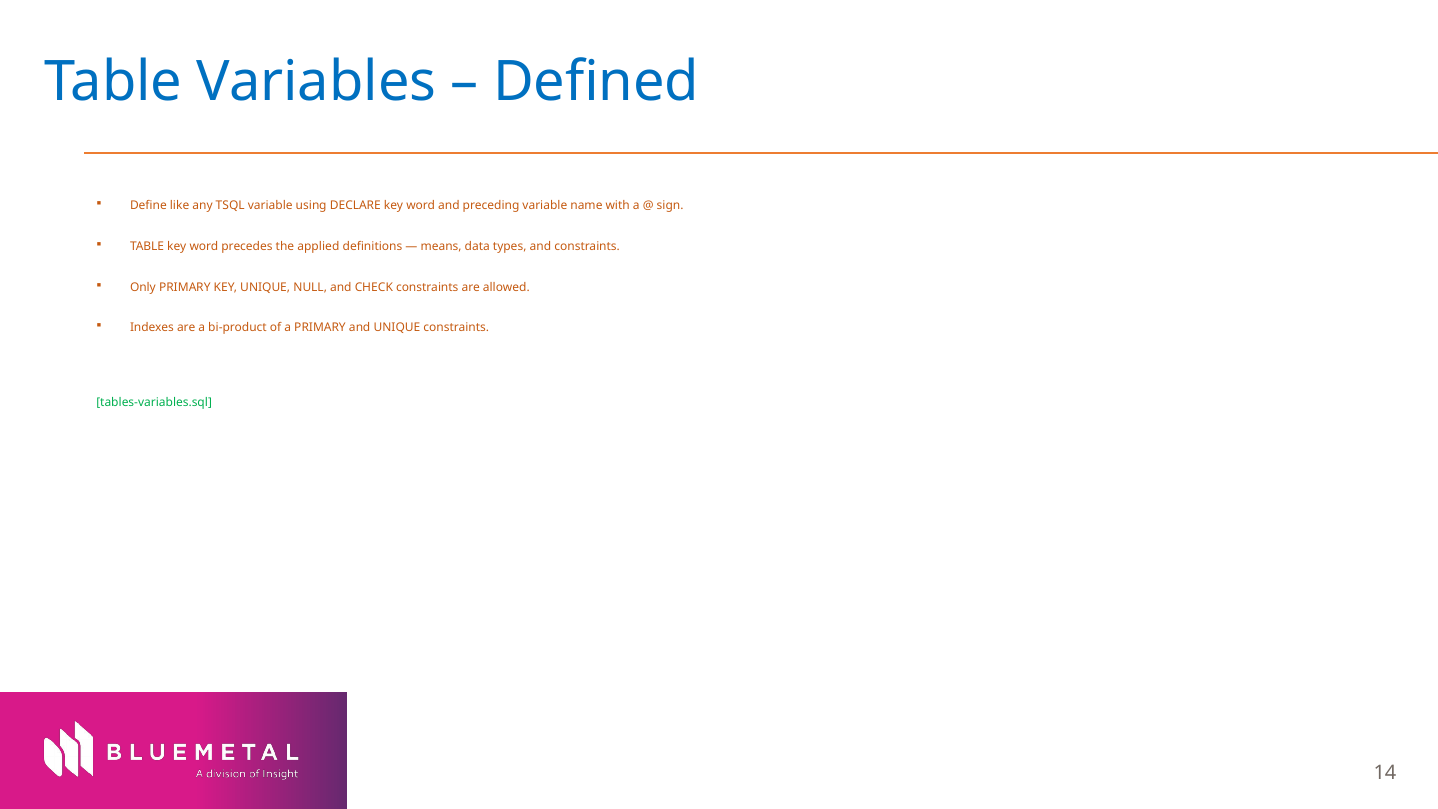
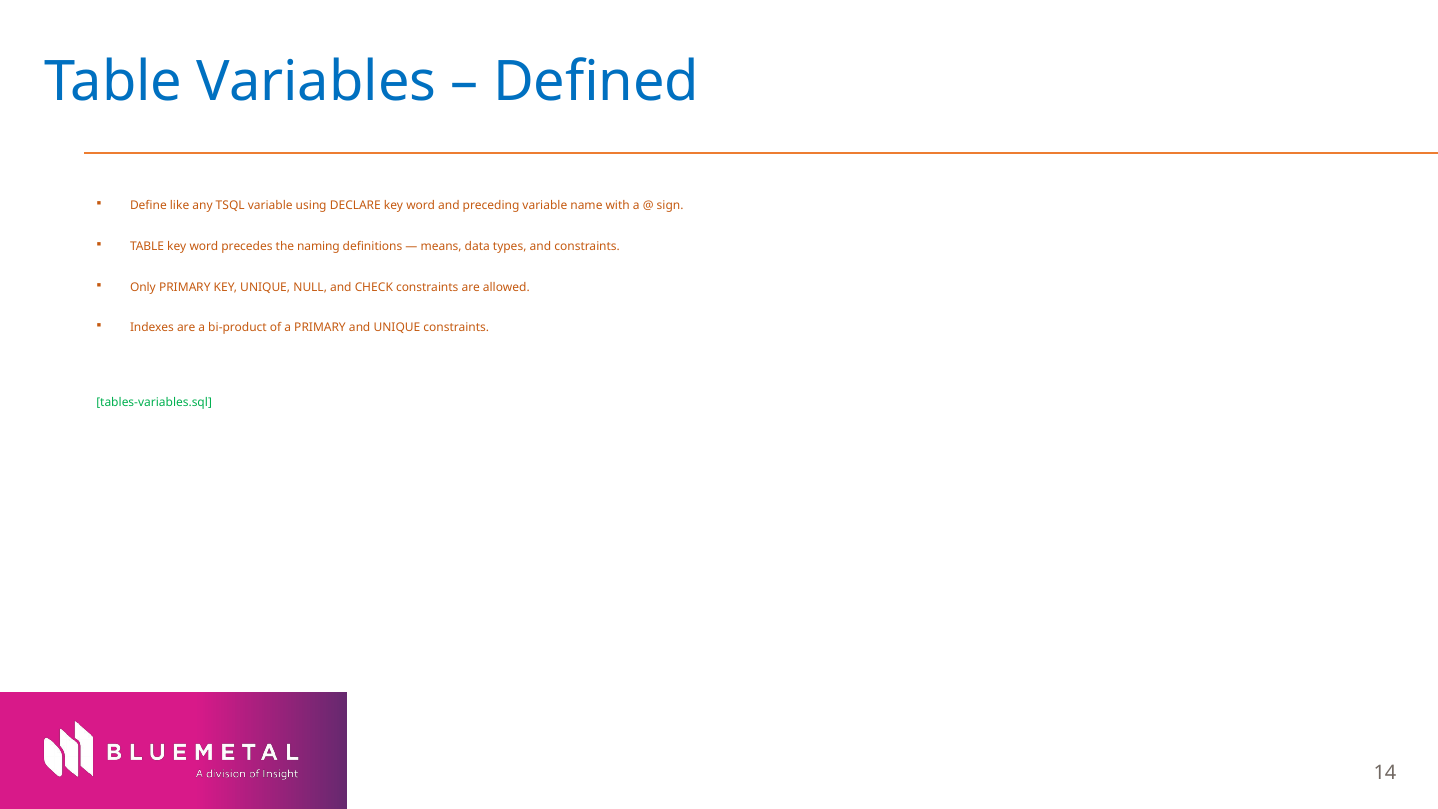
applied: applied -> naming (318, 246)
